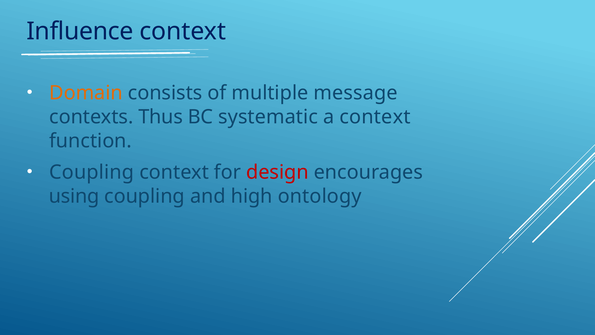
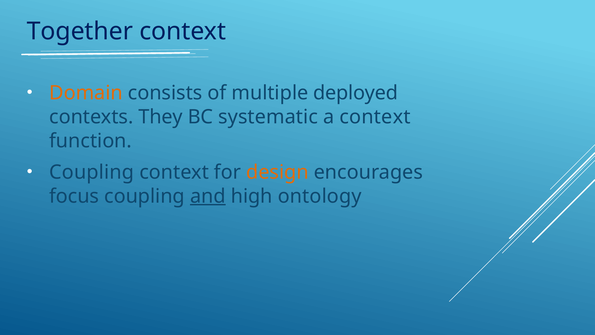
Influence: Influence -> Together (80, 31)
message: message -> deployed (356, 93)
Thus: Thus -> They (161, 117)
design colour: red -> orange (277, 172)
using: using -> focus (74, 196)
and underline: none -> present (208, 196)
